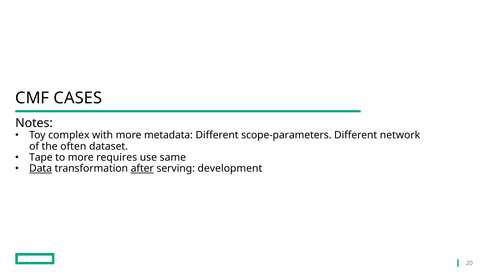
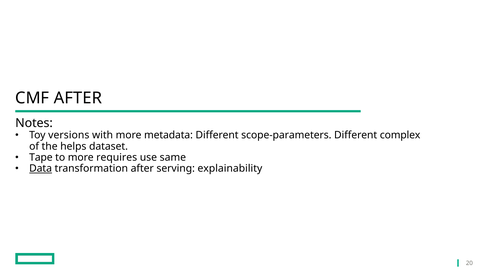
CMF CASES: CASES -> AFTER (78, 98)
complex: complex -> versions (69, 135)
network: network -> complex (400, 135)
often: often -> helps (73, 146)
after underline: present -> none (142, 169)
development: development -> explainability (230, 169)
